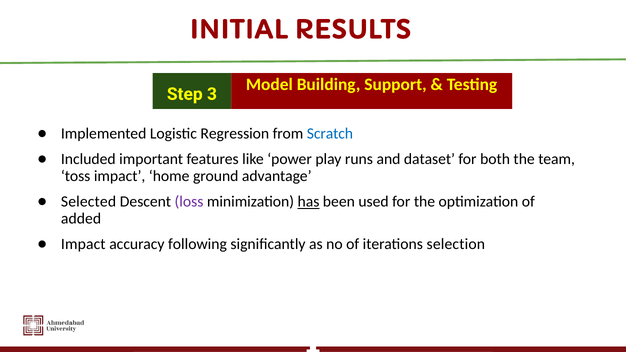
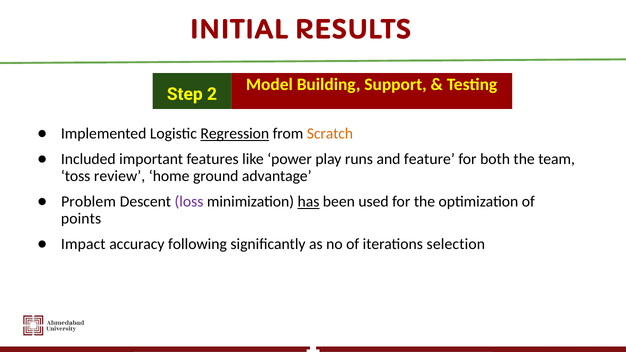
3: 3 -> 2 (212, 94)
Regression underline: none -> present (235, 134)
Scratch colour: blue -> orange (330, 134)
dataset: dataset -> feature (429, 159)
toss impact: impact -> review (120, 176)
Selected: Selected -> Problem (89, 202)
added: added -> points (81, 219)
